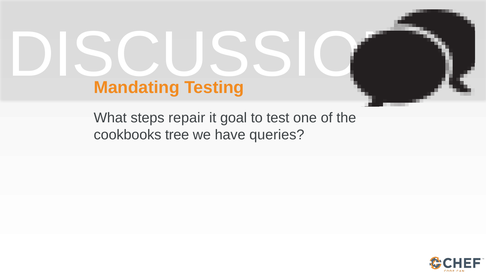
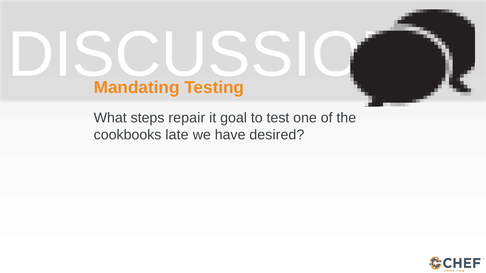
tree: tree -> late (177, 135)
queries: queries -> desired (277, 135)
